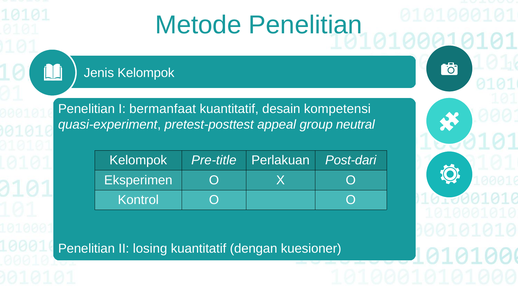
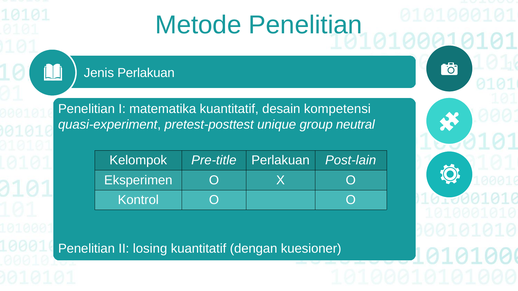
Jenis Kelompok: Kelompok -> Perlakuan (146, 73)
bermanfaat: bermanfaat -> matematika (163, 109)
appeal: appeal -> unique (277, 125)
Post-dari: Post-dari -> Post-lain (351, 161)
